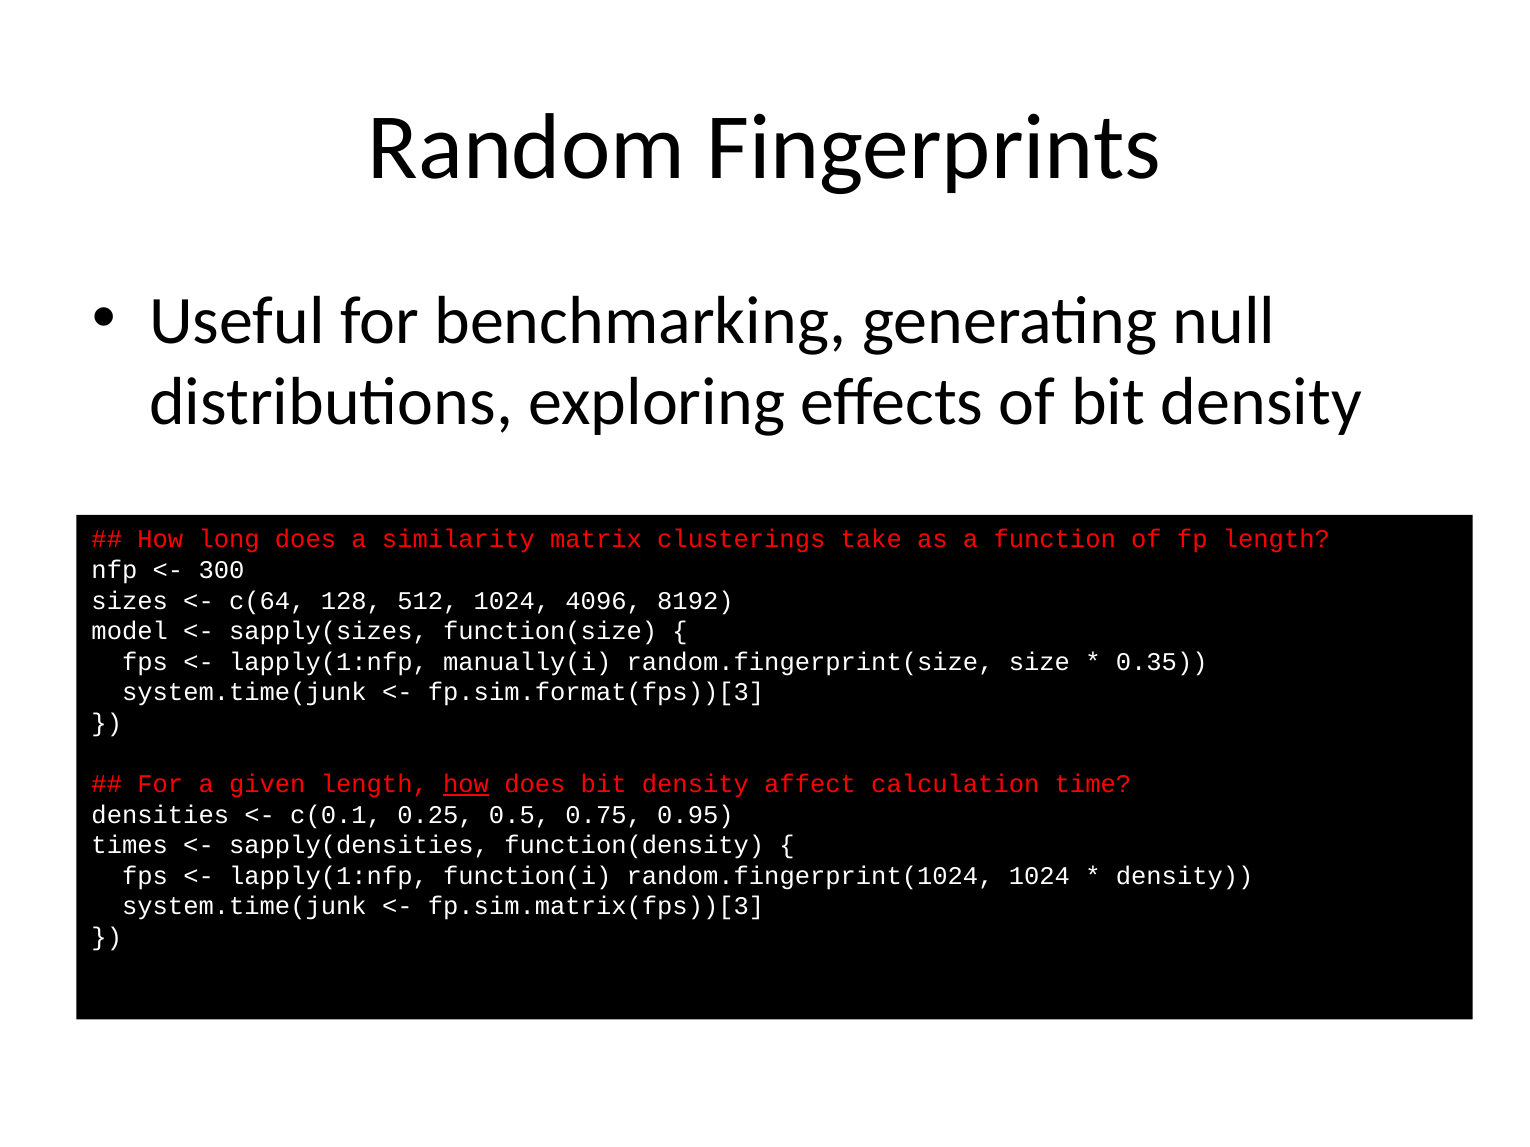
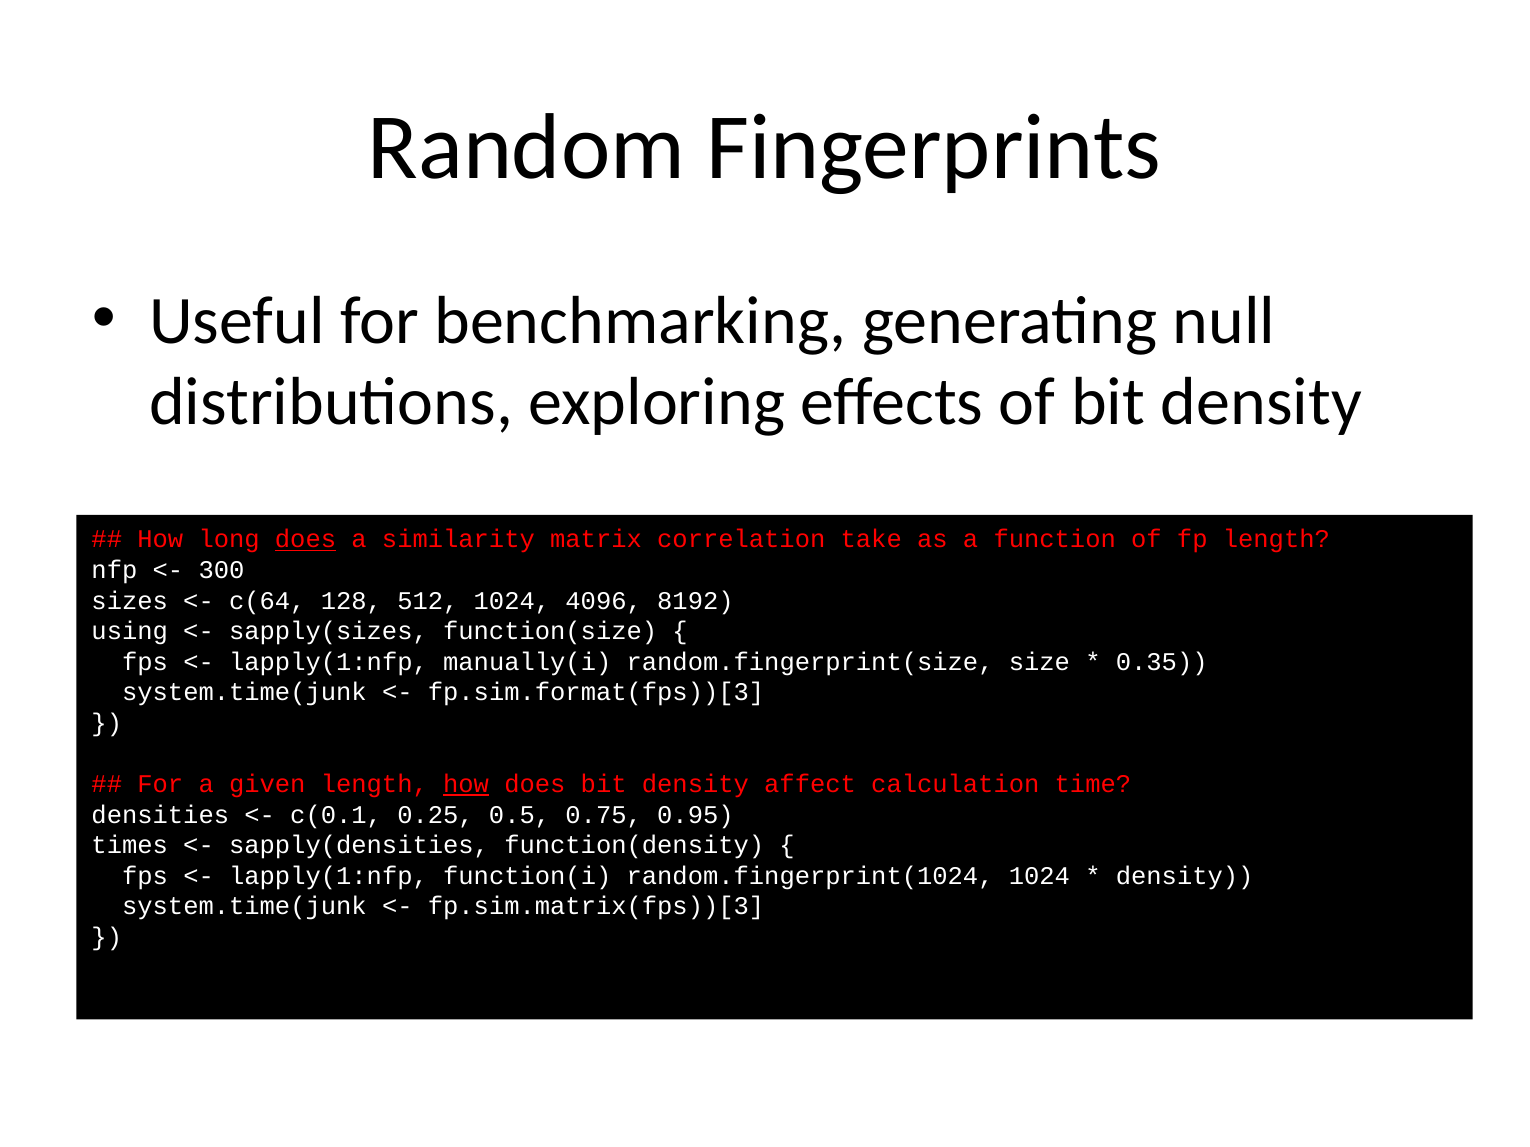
does underline: none -> present (306, 540)
clusterings: clusterings -> correlation (741, 540)
model: model -> using (130, 632)
